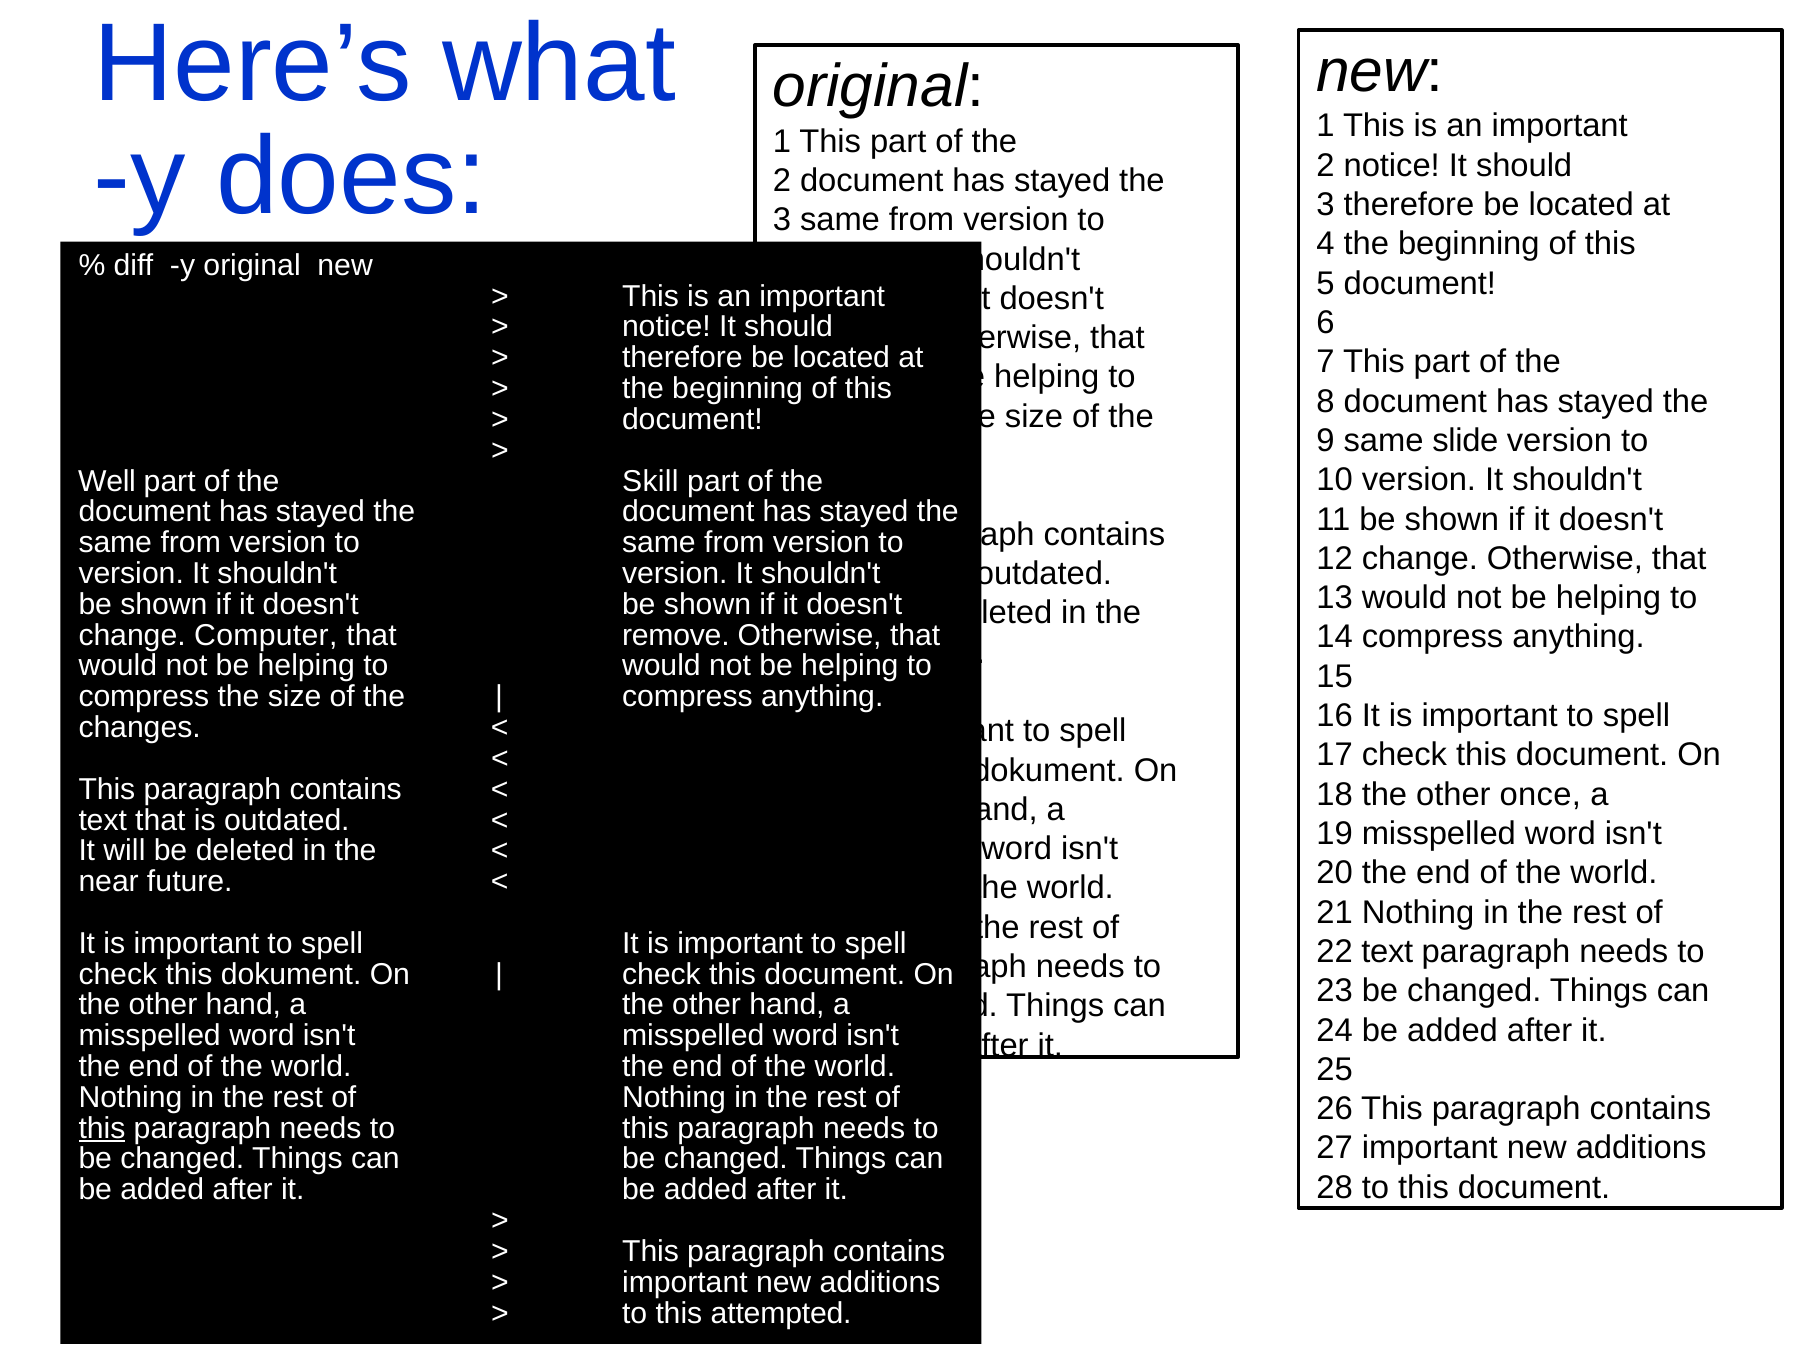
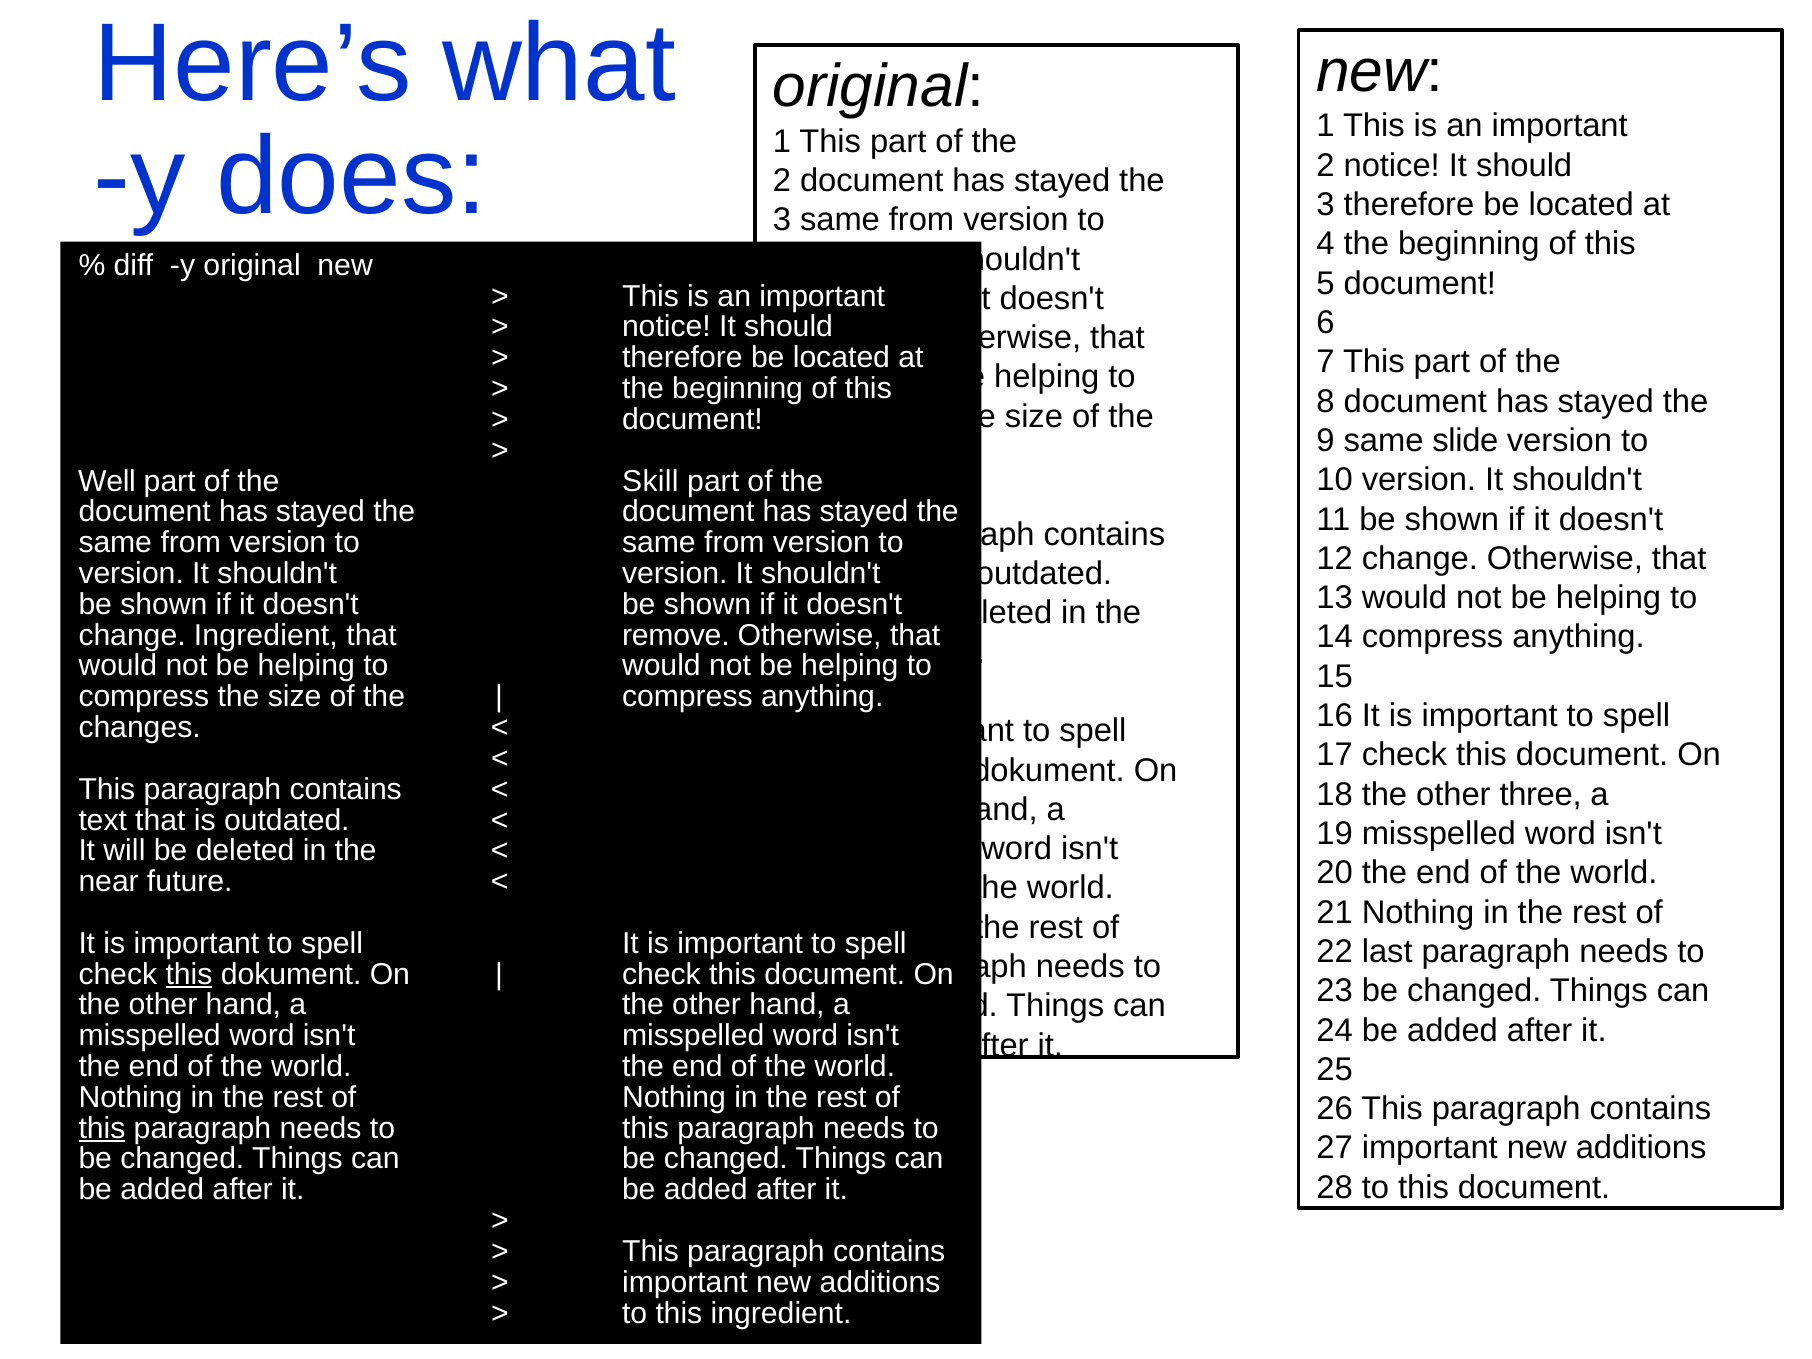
change Computer: Computer -> Ingredient (266, 635)
once: once -> three (1541, 794)
22 text: text -> last (1387, 952)
this underline: none -> present (189, 974)
this attempted: attempted -> ingredient (781, 1313)
